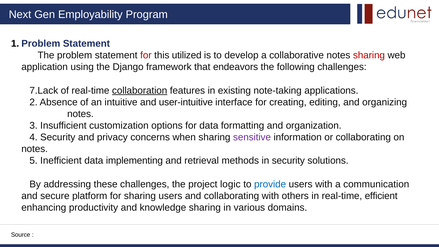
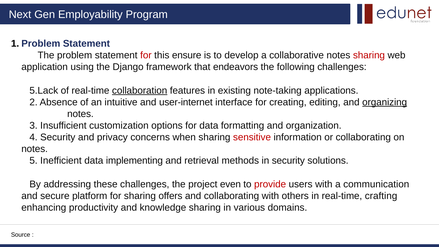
utilized: utilized -> ensure (187, 55)
7.Lack: 7.Lack -> 5.Lack (44, 90)
user-intuitive: user-intuitive -> user-internet (186, 102)
organizing underline: none -> present (385, 102)
sensitive colour: purple -> red (252, 137)
logic: logic -> even (230, 184)
provide colour: blue -> red (270, 184)
sharing users: users -> offers (170, 196)
efficient: efficient -> crafting (381, 196)
